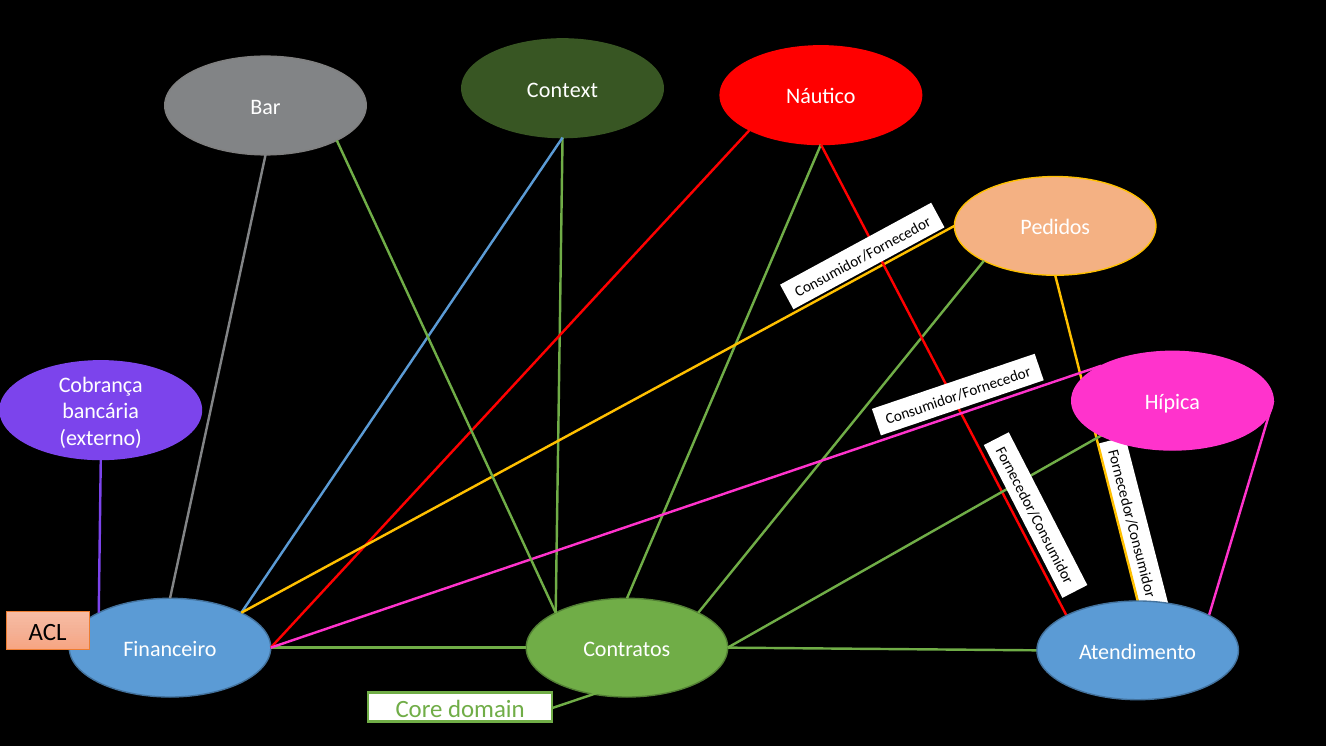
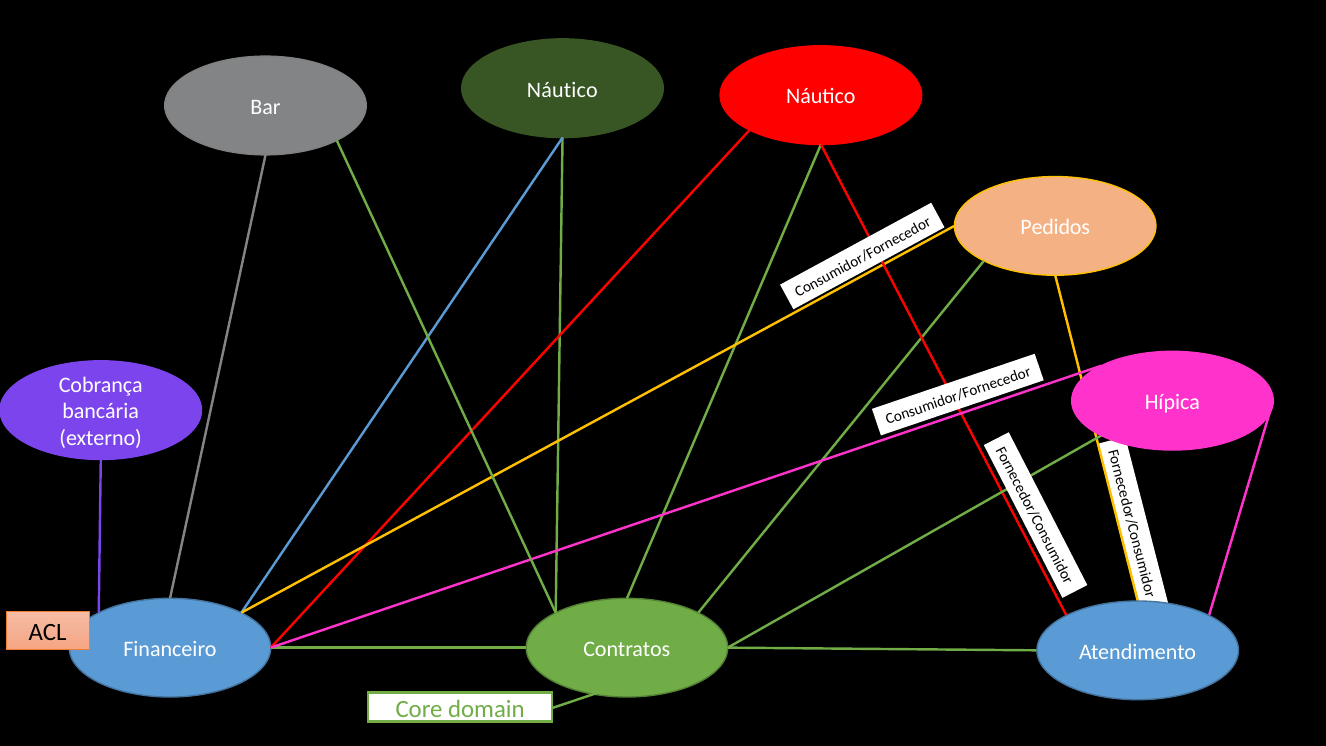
Context: Context -> Náutico (562, 90)
